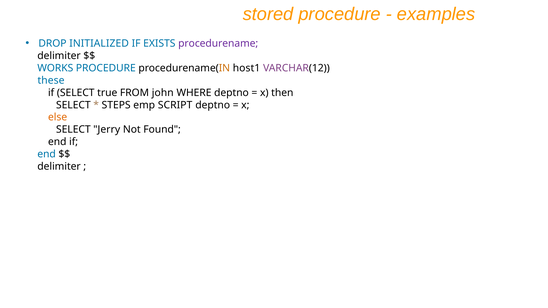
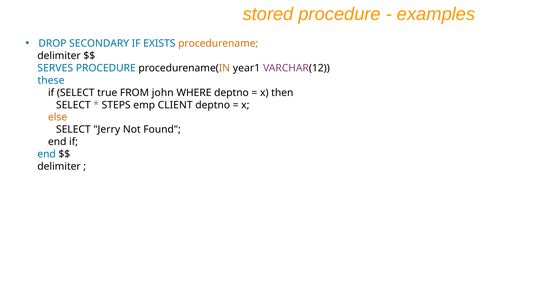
INITIALIZED: INITIALIZED -> SECONDARY (99, 43)
procedurename colour: purple -> orange (218, 43)
WORKS: WORKS -> SERVES (55, 68)
host1: host1 -> year1 (247, 68)
SCRIPT: SCRIPT -> CLIENT (175, 105)
